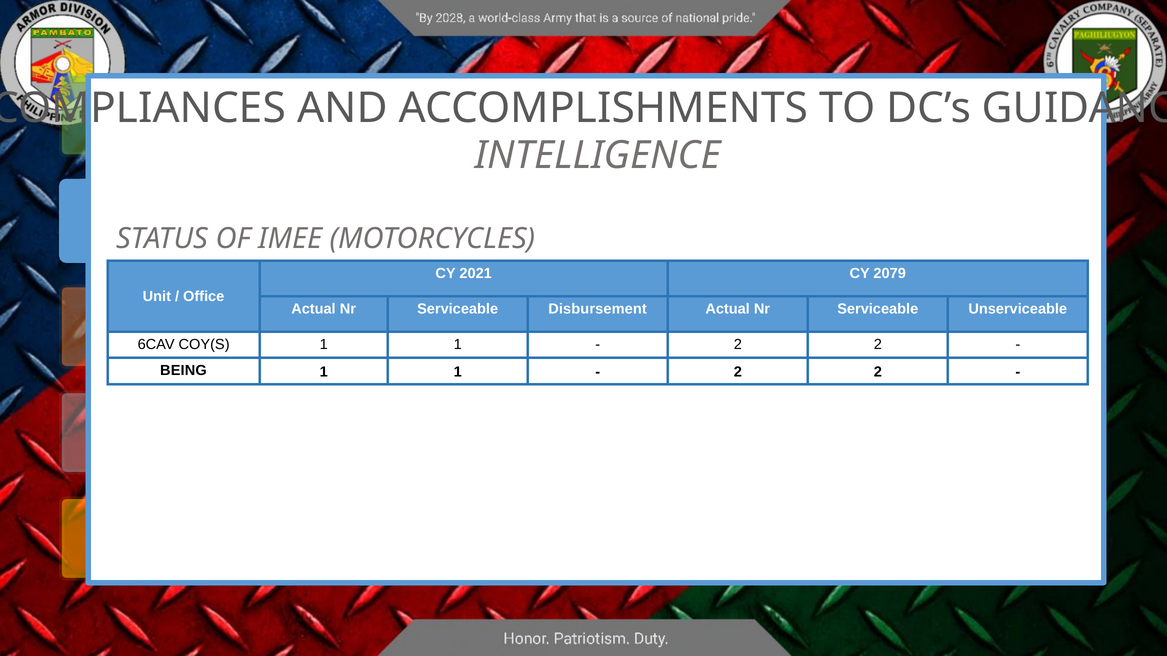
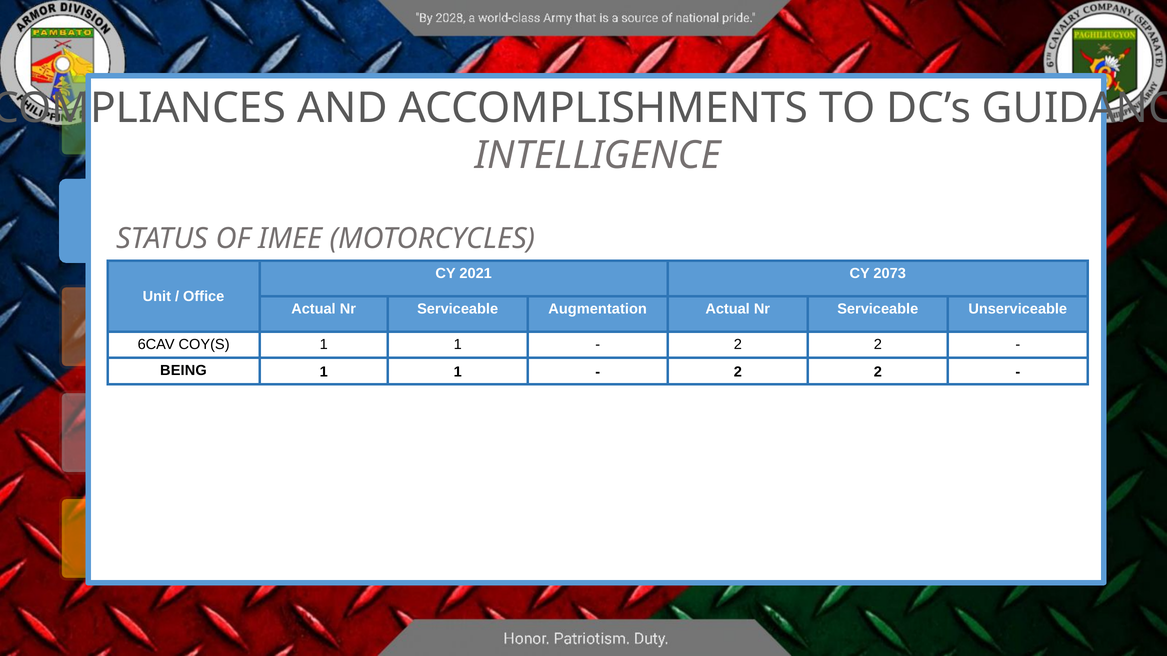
2079: 2079 -> 2073 (890, 274)
Disbursement: Disbursement -> Augmentation (598, 309)
